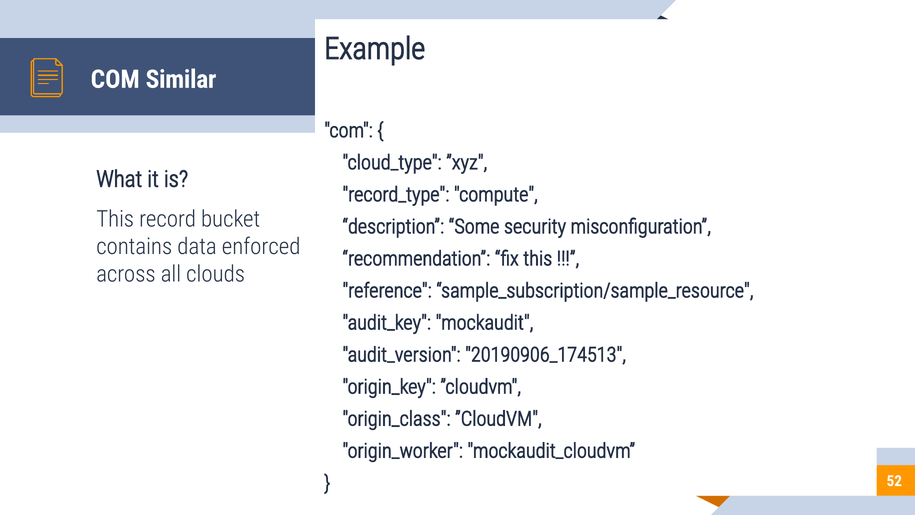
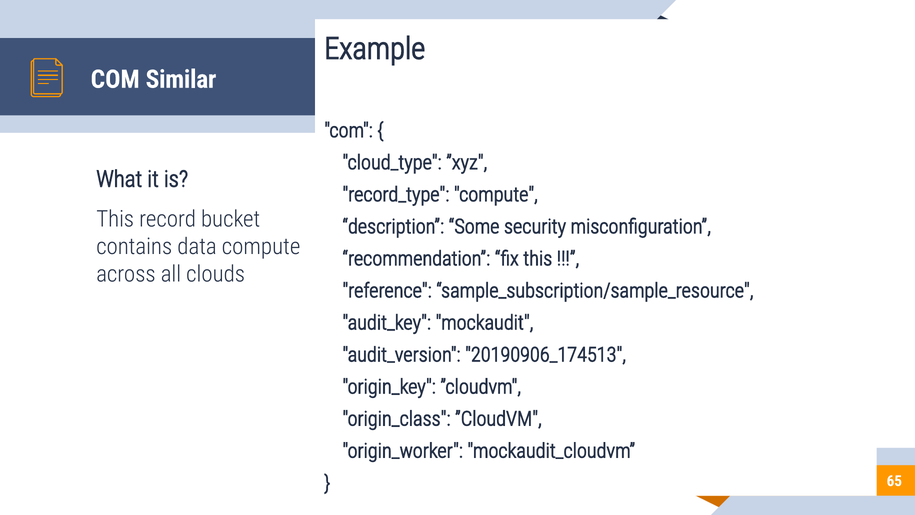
data enforced: enforced -> compute (261, 247)
52: 52 -> 65 (894, 481)
